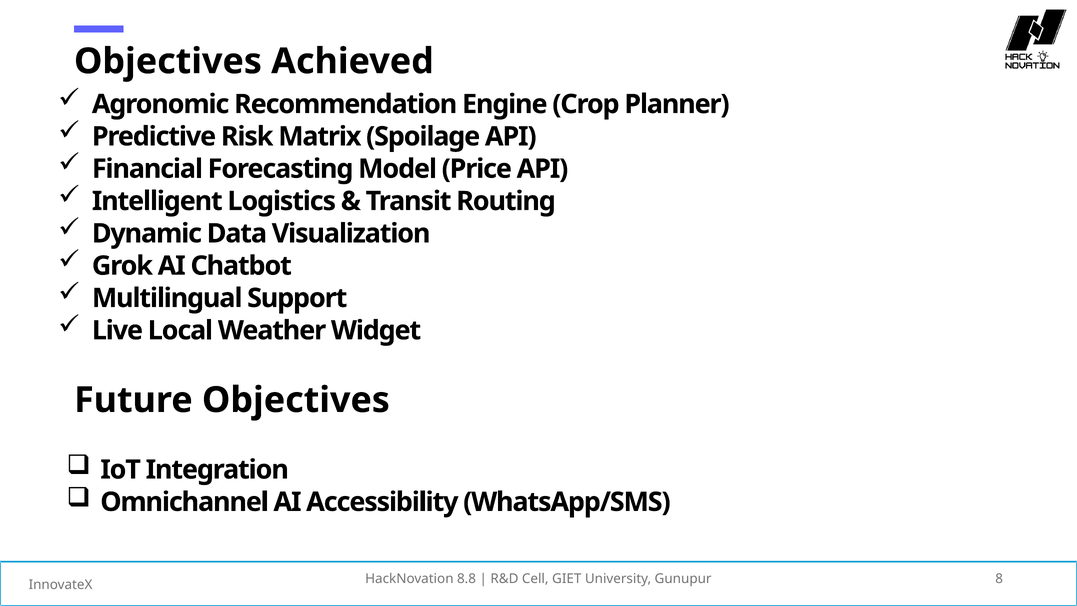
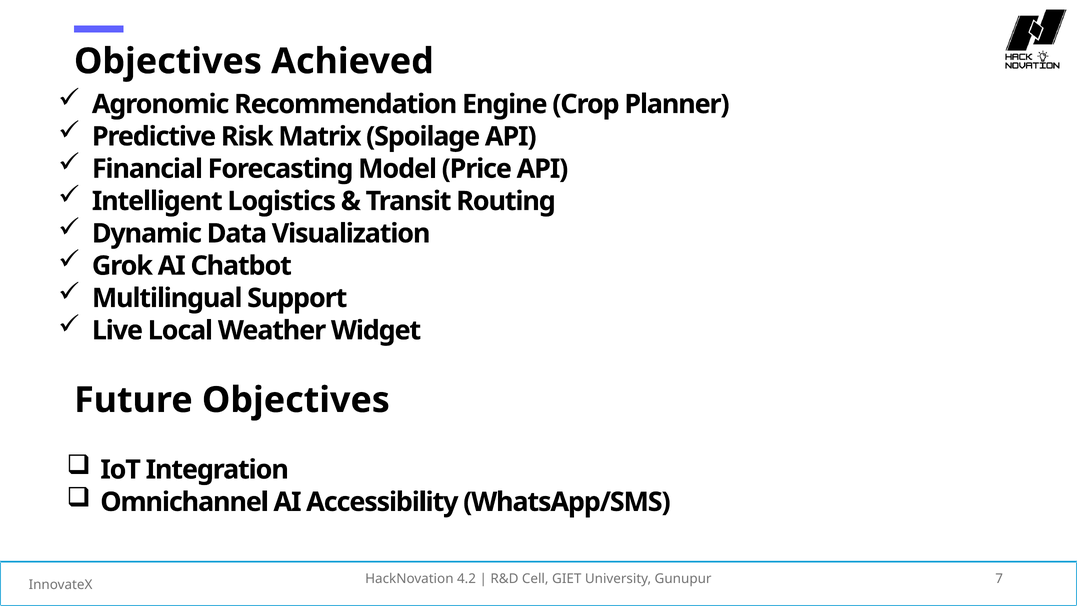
8.8: 8.8 -> 4.2 (467, 579)
8: 8 -> 7 (999, 579)
